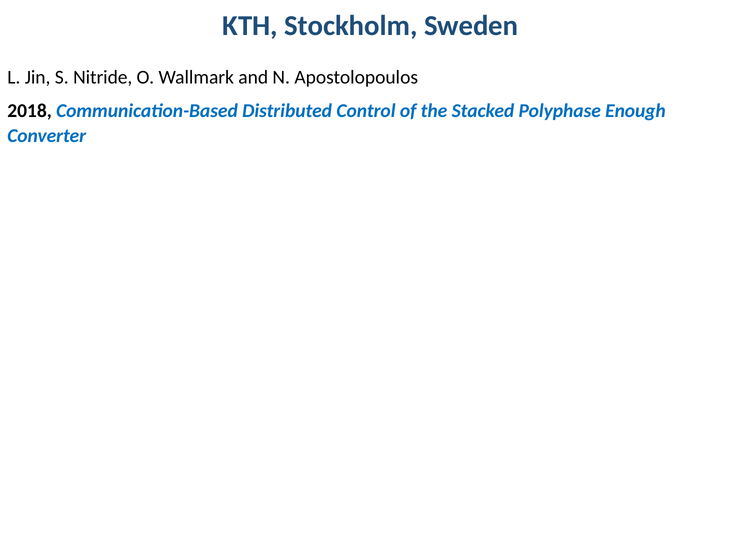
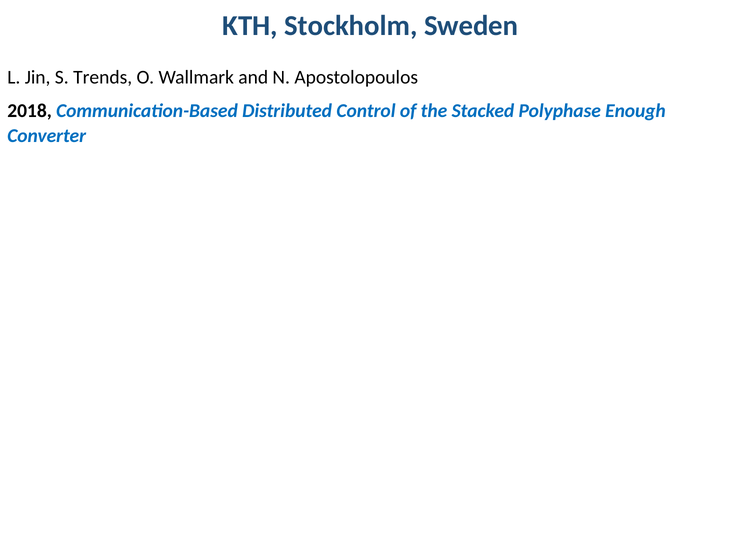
Nitride: Nitride -> Trends (103, 77)
